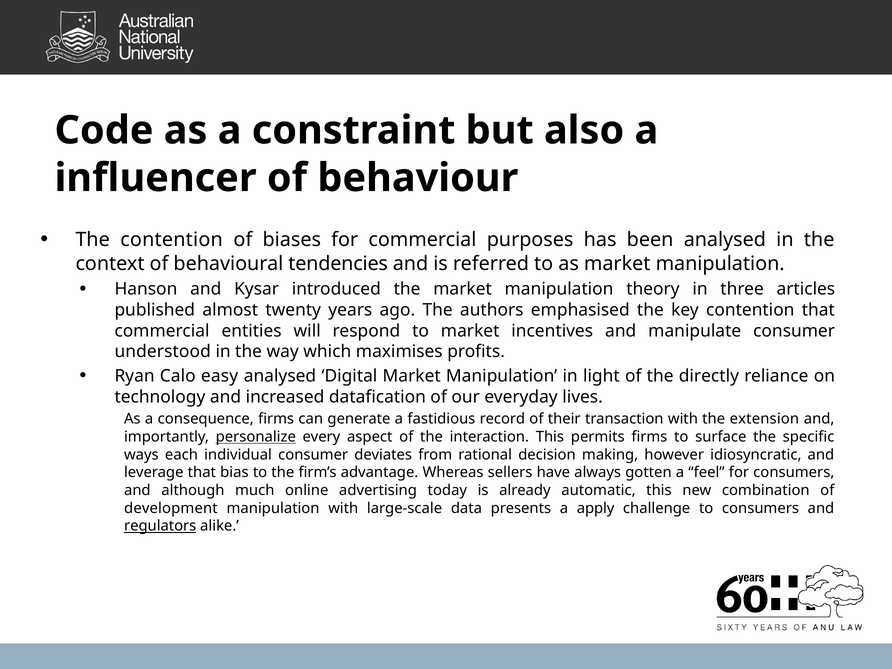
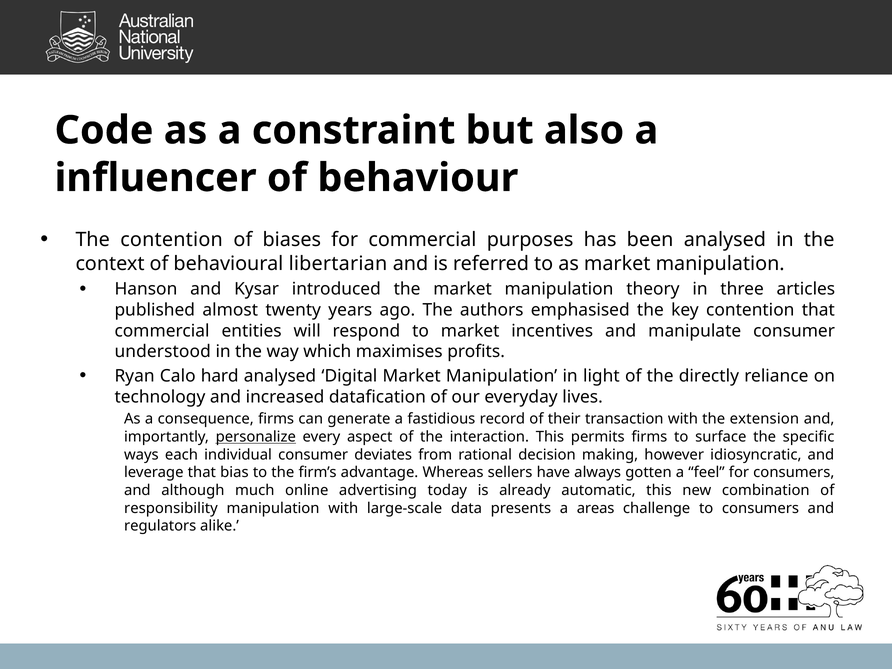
tendencies: tendencies -> libertarian (338, 264)
easy: easy -> hard (220, 376)
development: development -> responsibility (171, 508)
apply: apply -> areas (596, 508)
regulators underline: present -> none (160, 526)
